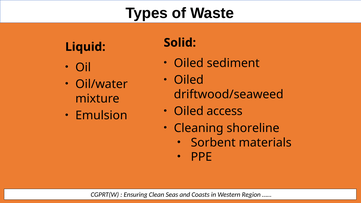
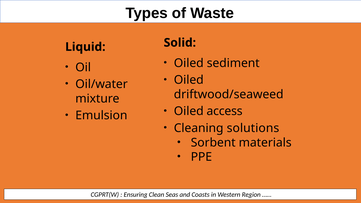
shoreline: shoreline -> solutions (253, 128)
